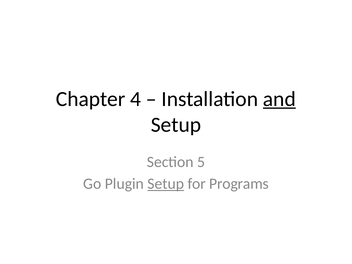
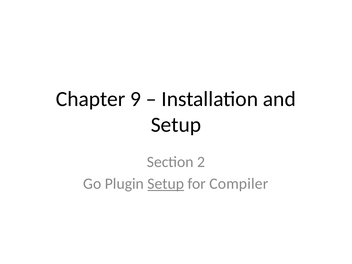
4: 4 -> 9 (136, 99)
and underline: present -> none (279, 99)
5: 5 -> 2 (201, 162)
Programs: Programs -> Compiler (239, 184)
